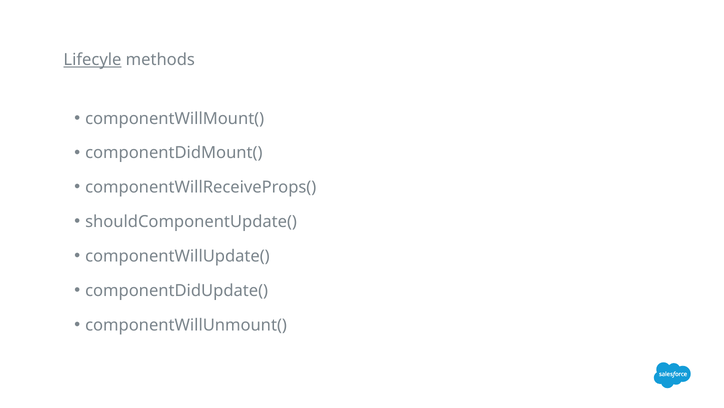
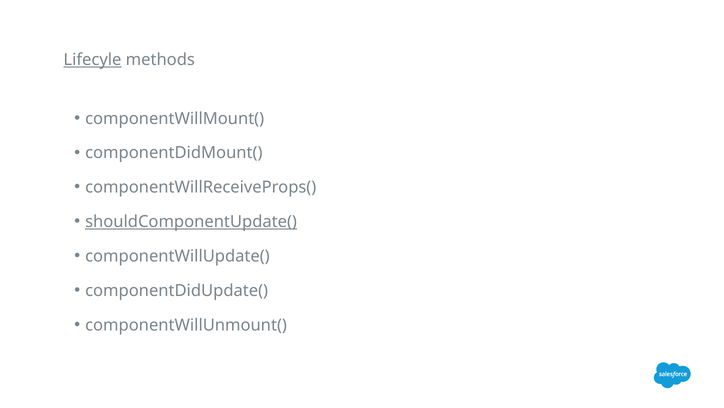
shouldComponentUpdate( underline: none -> present (191, 221)
